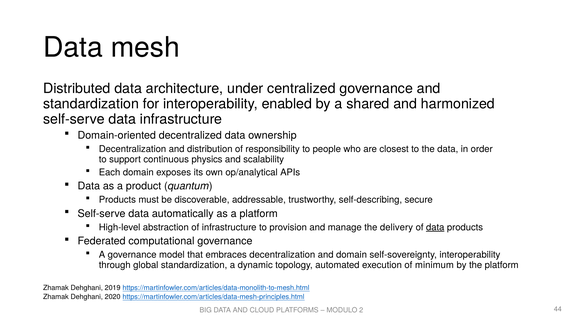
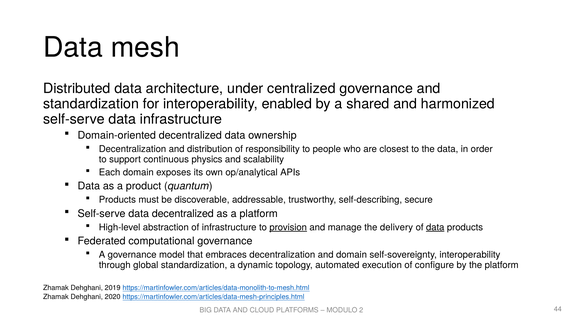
data automatically: automatically -> decentralized (183, 214)
provision underline: none -> present (288, 228)
minimum: minimum -> configure (434, 265)
